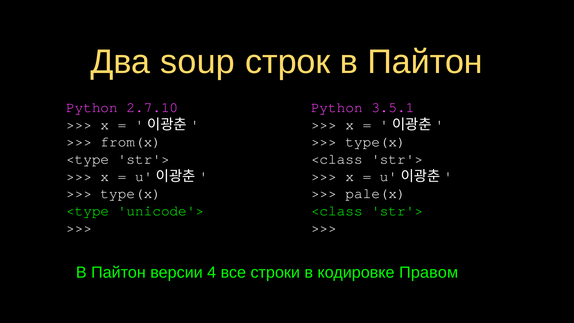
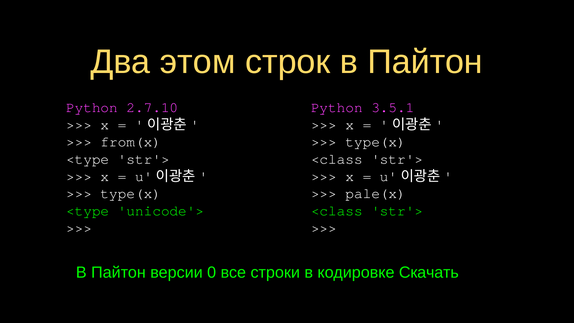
soup: soup -> этом (198, 62)
4: 4 -> 0 (212, 273)
Правом: Правом -> Скачать (429, 273)
